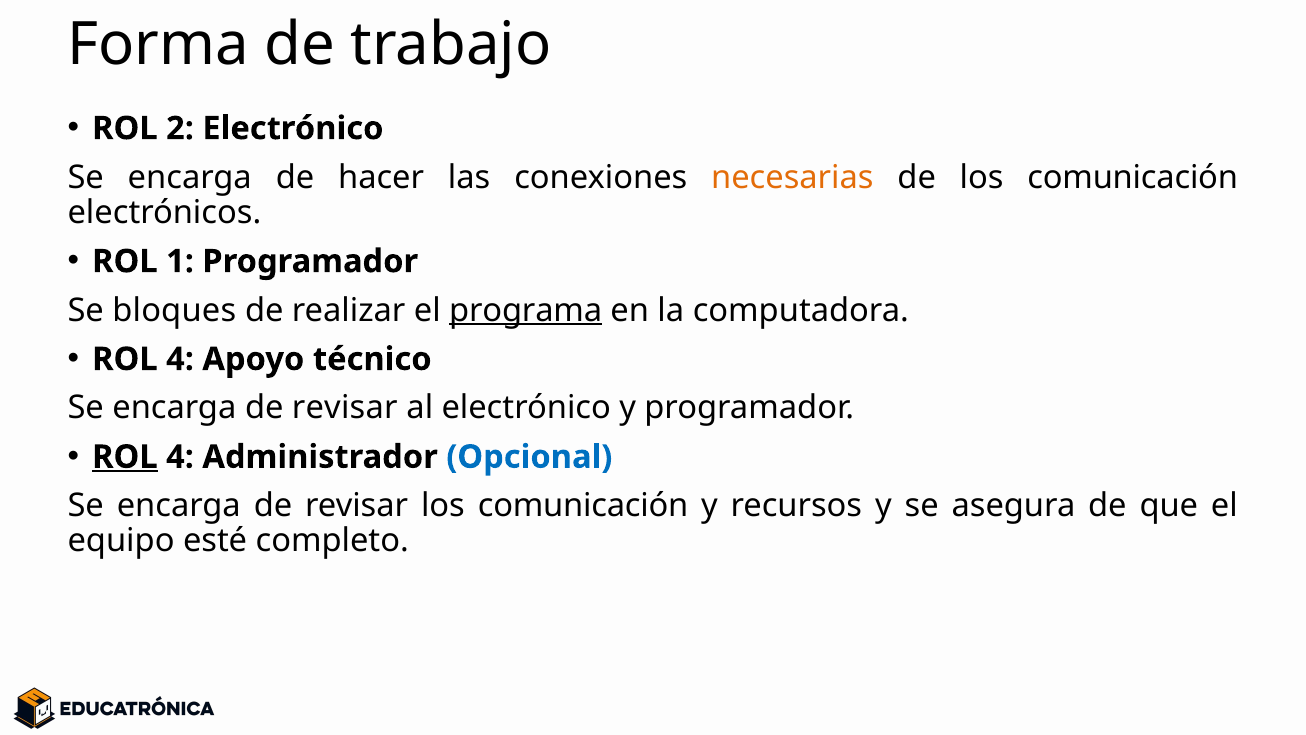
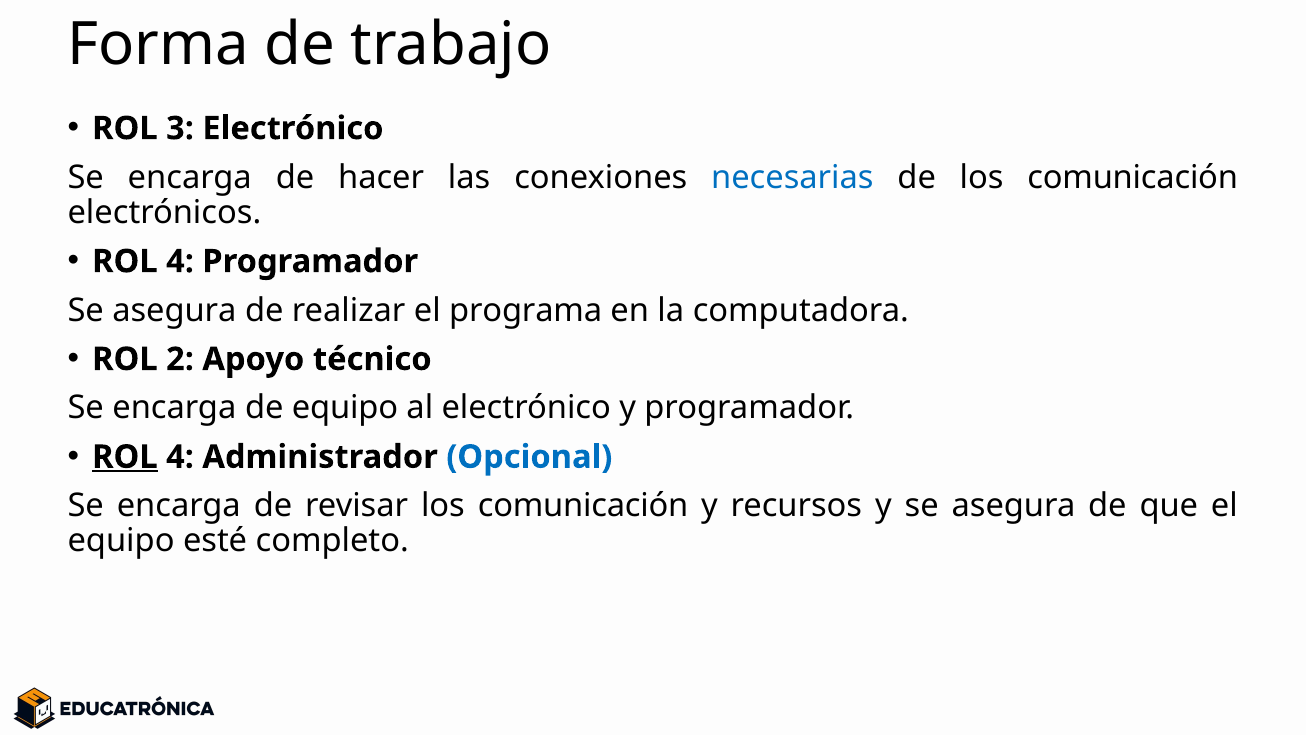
2: 2 -> 3 (180, 128)
necesarias colour: orange -> blue (792, 177)
1: 1 -> 4 (180, 261)
bloques: bloques -> asegura (174, 310)
programa underline: present -> none (526, 310)
4: 4 -> 2 (180, 359)
revisar: revisar -> equipo (345, 408)
